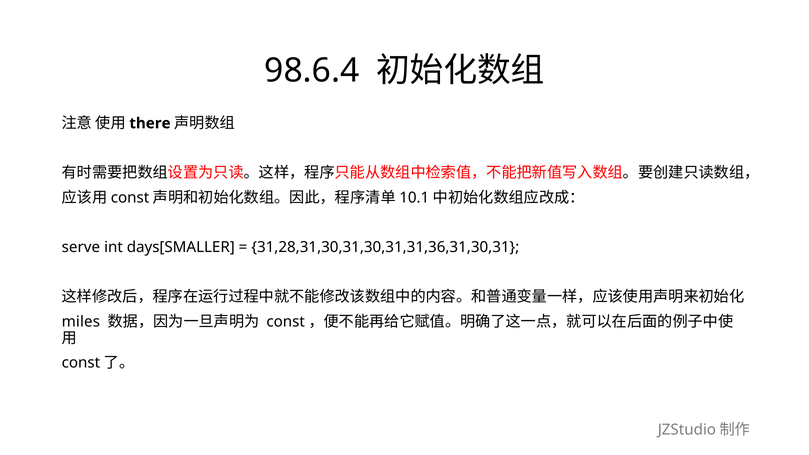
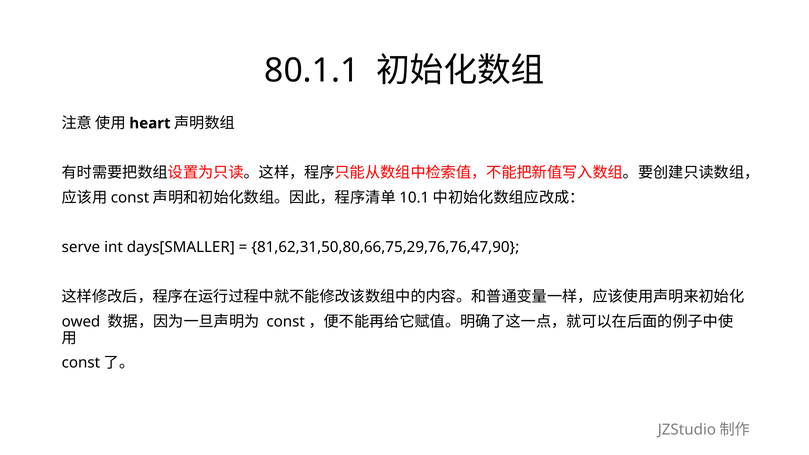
98.6.4: 98.6.4 -> 80.1.1 (312, 71)
there: there -> heart (150, 123)
31,28,31,30,31,30,31,31,36,31,30,31: 31,28,31,30,31,30,31,31,36,31,30,31 -> 81,62,31,50,80,66,75,29,76,76,47,90 (385, 247)
miles: miles -> owed (81, 322)
